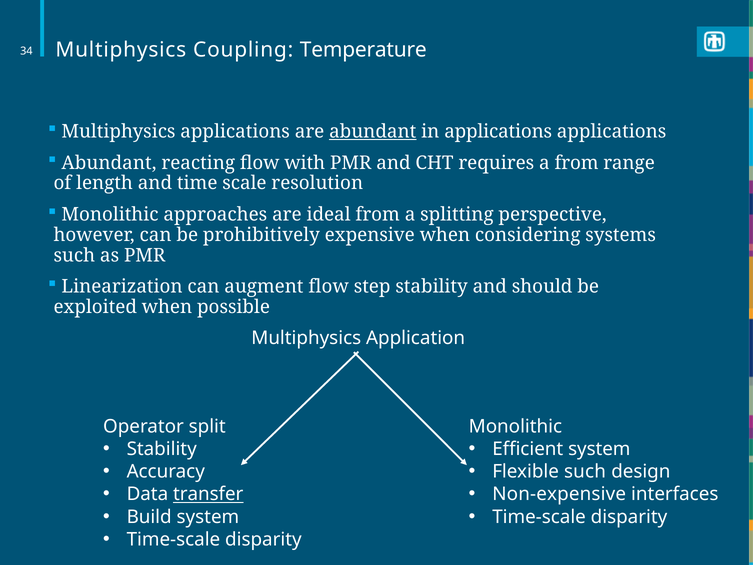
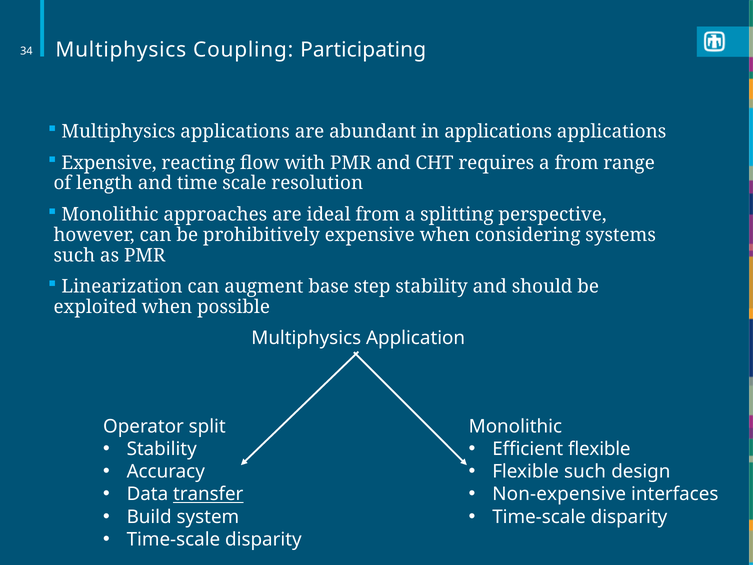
Temperature: Temperature -> Participating (363, 50)
abundant underline: present -> none (373, 132)
Abundant: Abundant -> Expensive (109, 163)
augment flow: flow -> base (329, 287)
Efficient system: system -> flexible (599, 449)
